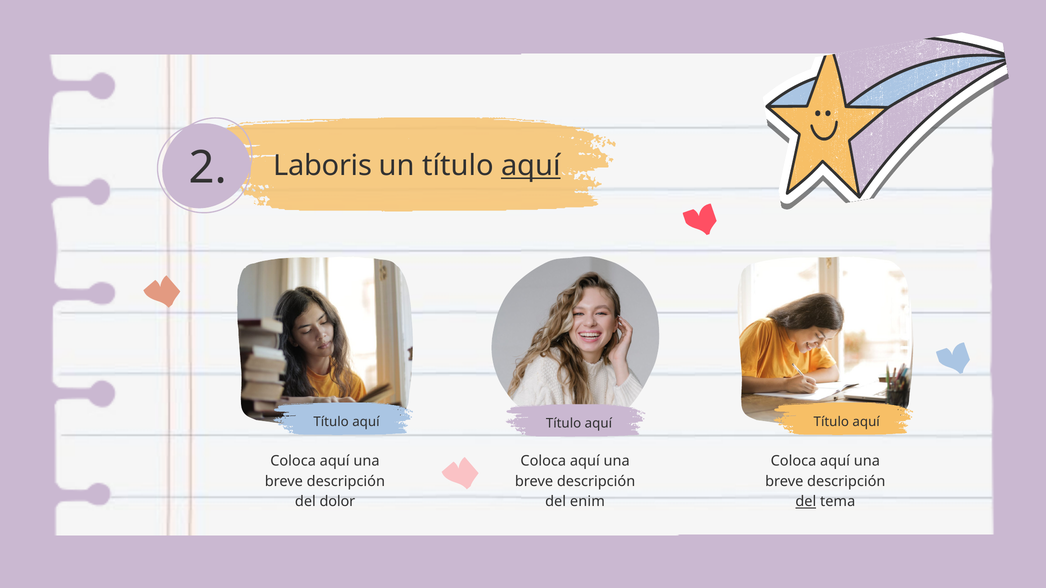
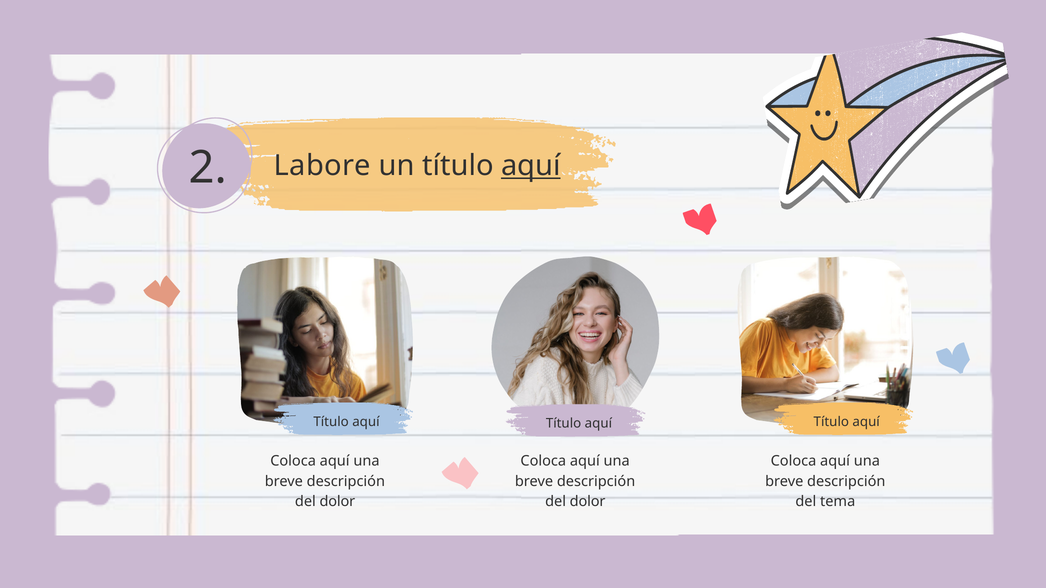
Laboris: Laboris -> Labore (322, 166)
enim: enim -> dolor (588, 502)
del underline: present -> none (806, 502)
